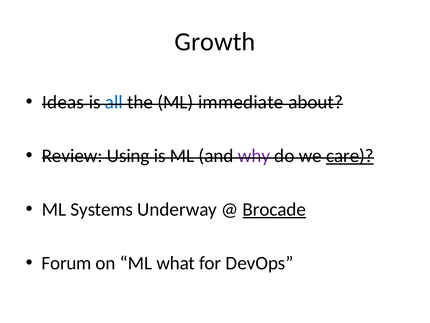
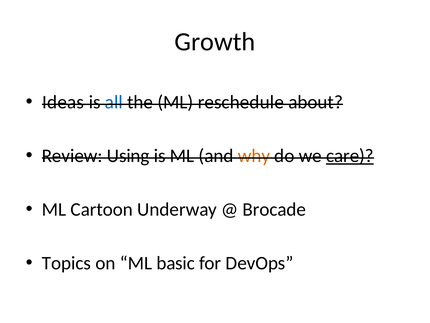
immediate: immediate -> reschedule (241, 102)
why colour: purple -> orange (254, 156)
Systems: Systems -> Cartoon (102, 209)
Brocade underline: present -> none (274, 209)
Forum: Forum -> Topics (66, 263)
what: what -> basic (176, 263)
